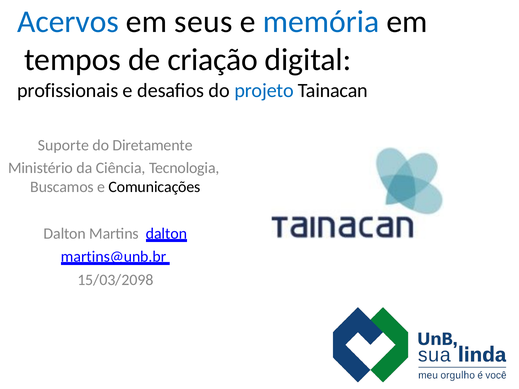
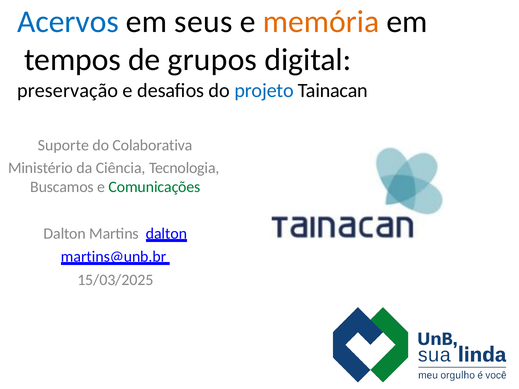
memória colour: blue -> orange (321, 22)
criação: criação -> grupos (212, 60)
profissionais: profissionais -> preservação (68, 91)
Diretamente: Diretamente -> Colaborativa (152, 145)
Comunicações colour: black -> green (154, 187)
15/03/2098: 15/03/2098 -> 15/03/2025 (115, 280)
